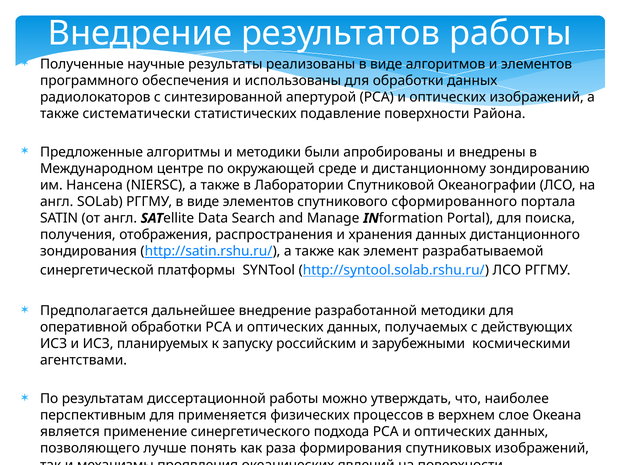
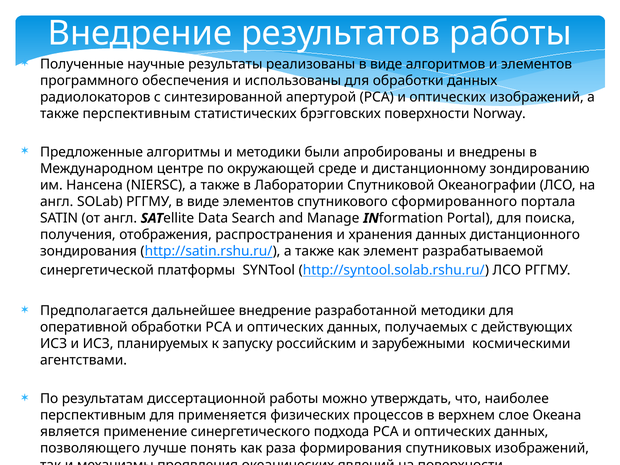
также систематически: систематически -> перспективным (137, 114)
подавление: подавление -> брэгговских (341, 114)
Района: Района -> Norway (499, 114)
